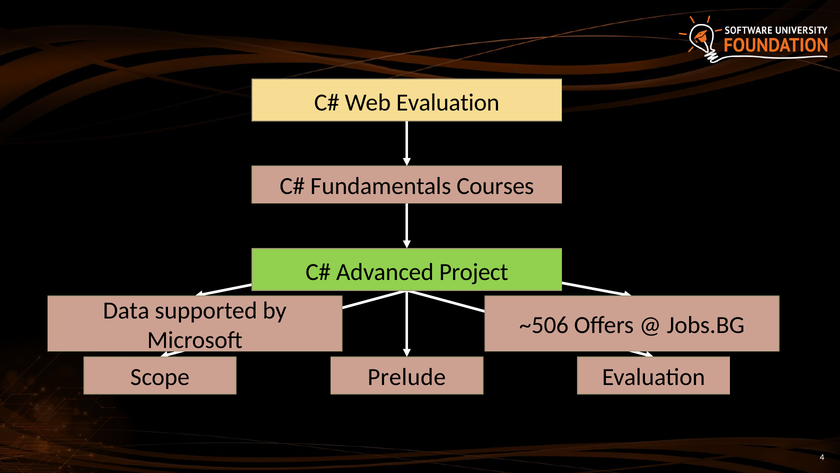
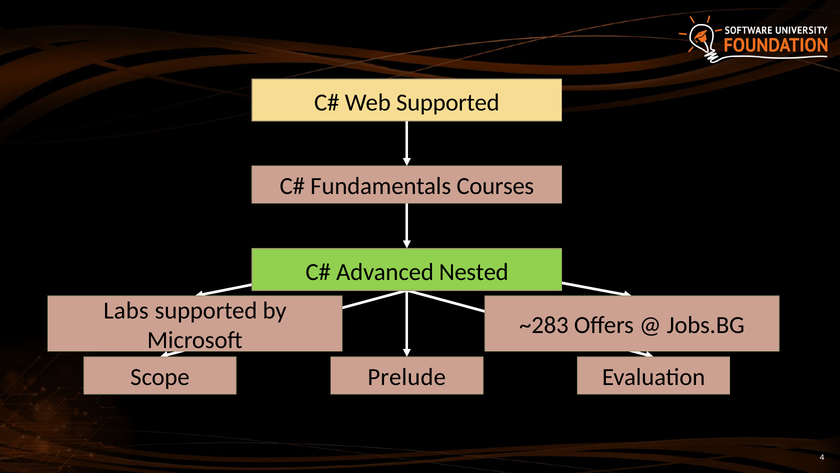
Web Evaluation: Evaluation -> Supported (448, 103)
Project: Project -> Nested (474, 272)
Data: Data -> Labs (126, 310)
~506: ~506 -> ~283 (544, 325)
